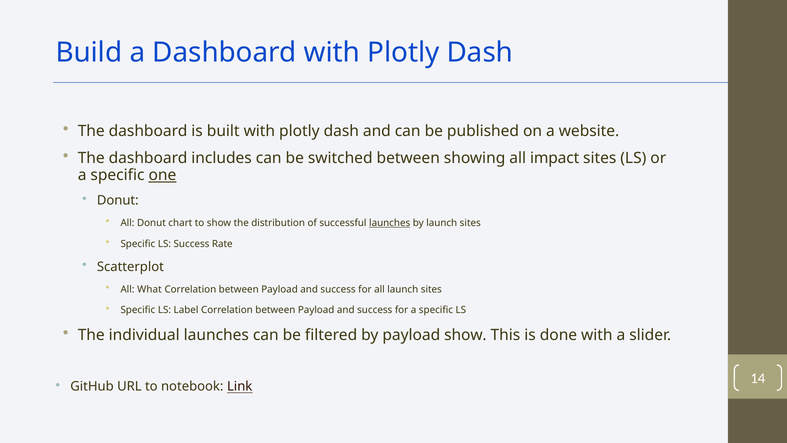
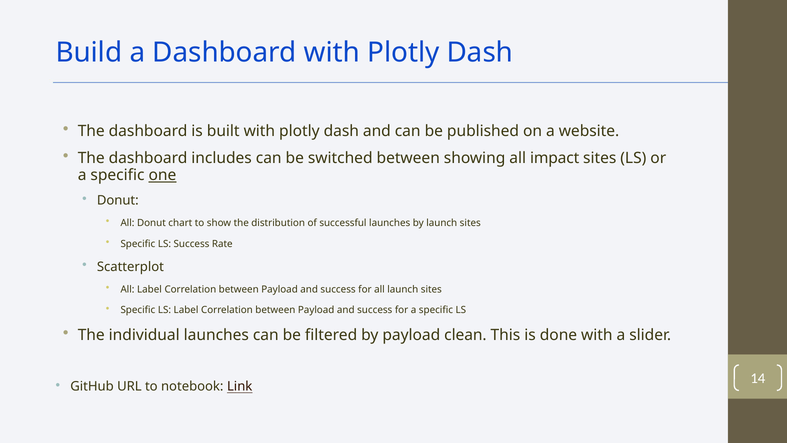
launches underline: present -> none (390, 223)
All What: What -> Label (149, 289)
payload show: show -> clean (465, 335)
